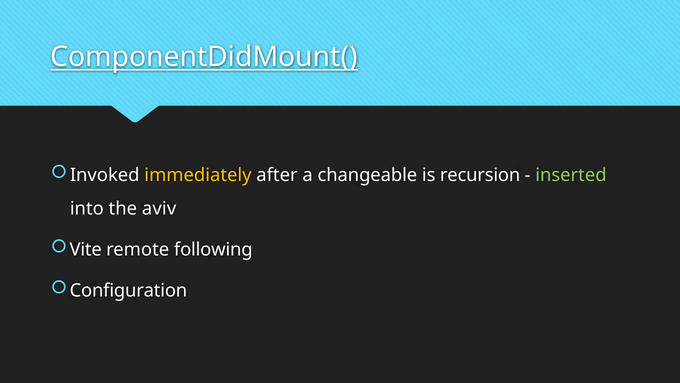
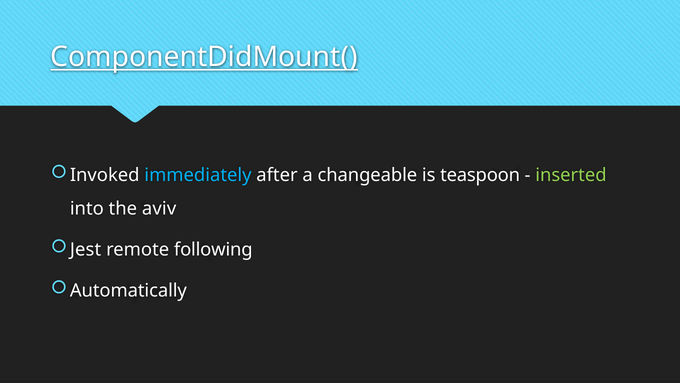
immediately colour: yellow -> light blue (198, 175)
recursion: recursion -> teaspoon (480, 175)
Vite: Vite -> Jest (86, 249)
Configuration: Configuration -> Automatically (128, 290)
